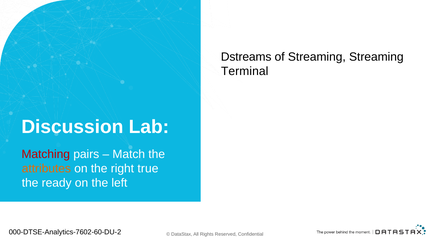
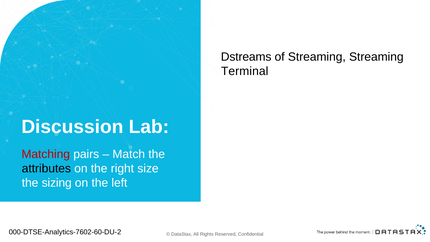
attributes colour: orange -> black (46, 168)
true: true -> size (148, 168)
ready: ready -> sizing (57, 183)
